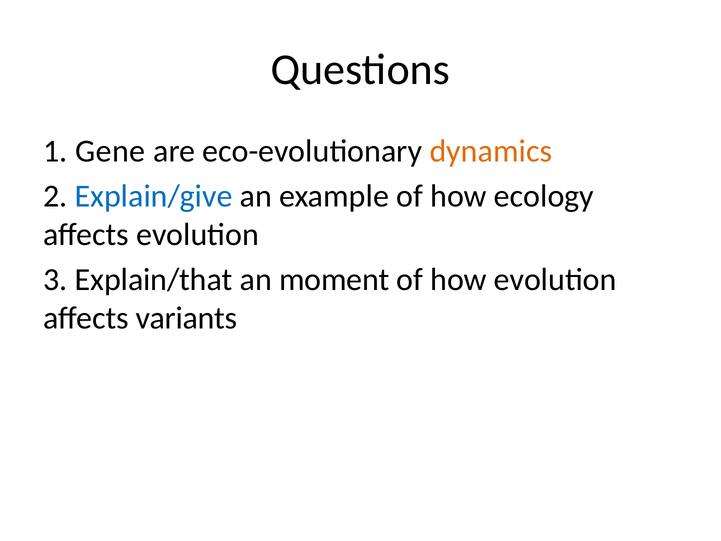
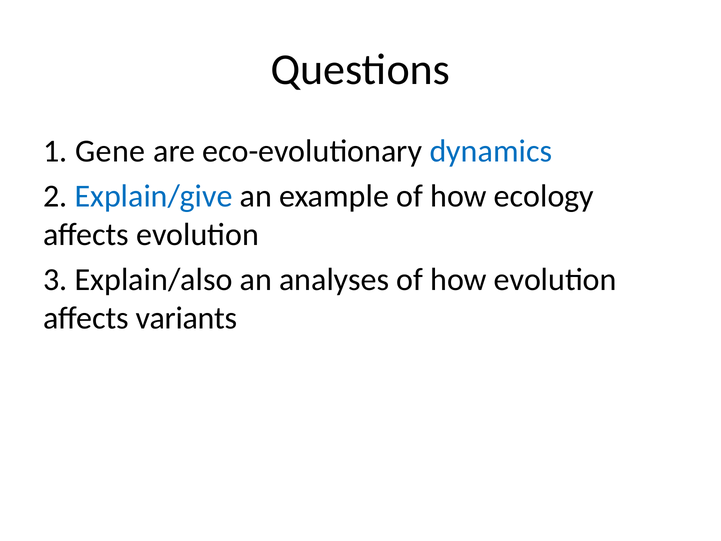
dynamics colour: orange -> blue (491, 151)
Explain/that: Explain/that -> Explain/also (154, 279)
moment: moment -> analyses (334, 279)
